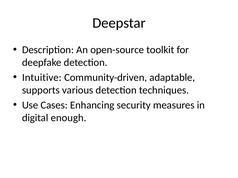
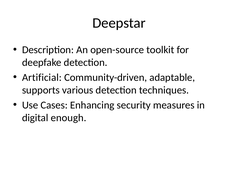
Intuitive: Intuitive -> Artificial (42, 78)
